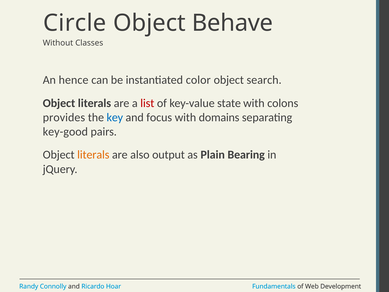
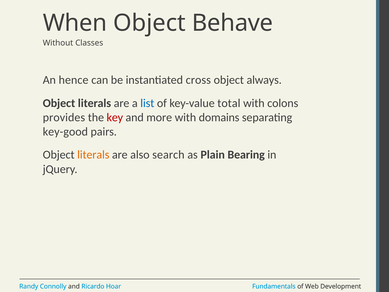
Circle: Circle -> When (75, 23)
color: color -> cross (198, 80)
search: search -> always (264, 80)
list colour: red -> blue (147, 103)
state: state -> total (229, 103)
key colour: blue -> red (115, 117)
focus: focus -> more (159, 117)
output: output -> search (168, 155)
